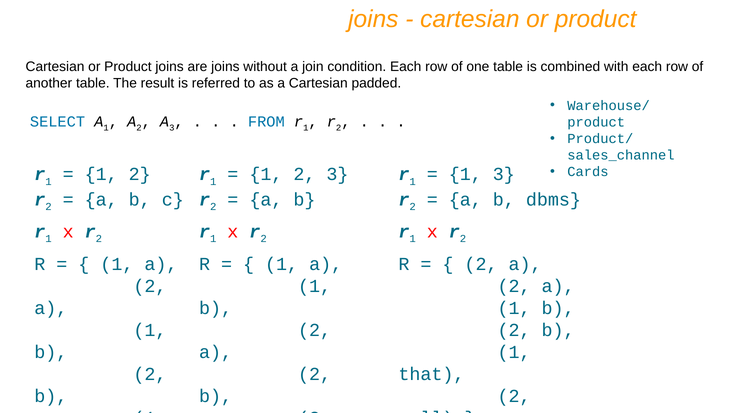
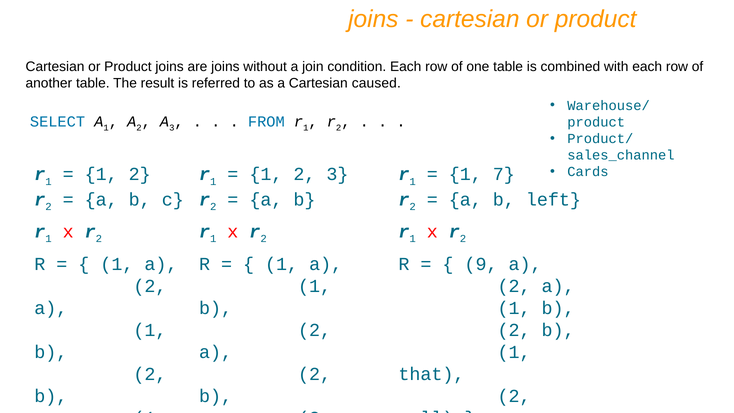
padded: padded -> caused (376, 83)
1 3: 3 -> 7 (504, 174)
dbms: dbms -> left (553, 199)
2: 2 -> 9 (481, 264)
